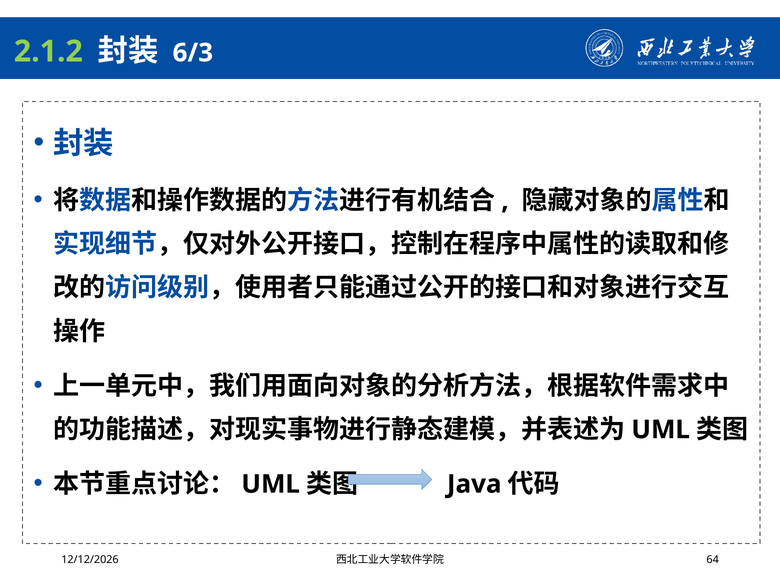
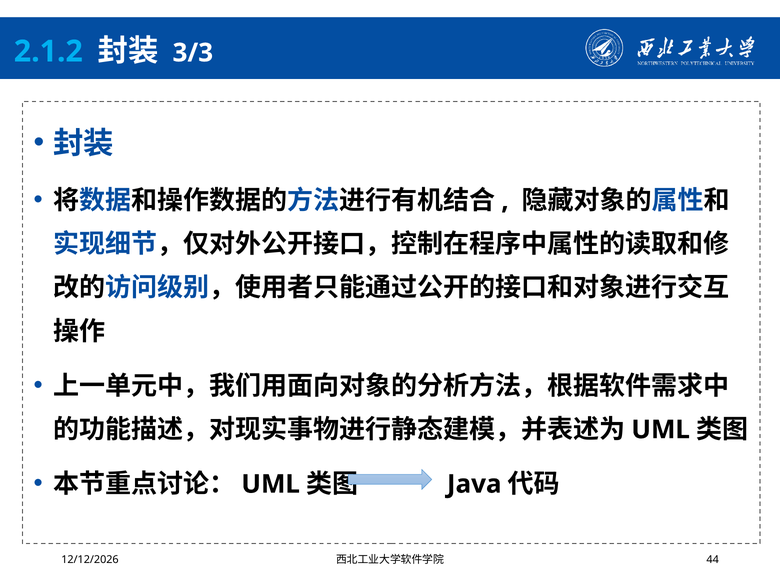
2.1.2 colour: light green -> light blue (48, 51)
6/3: 6/3 -> 3/3 (193, 53)
64: 64 -> 44 (713, 560)
